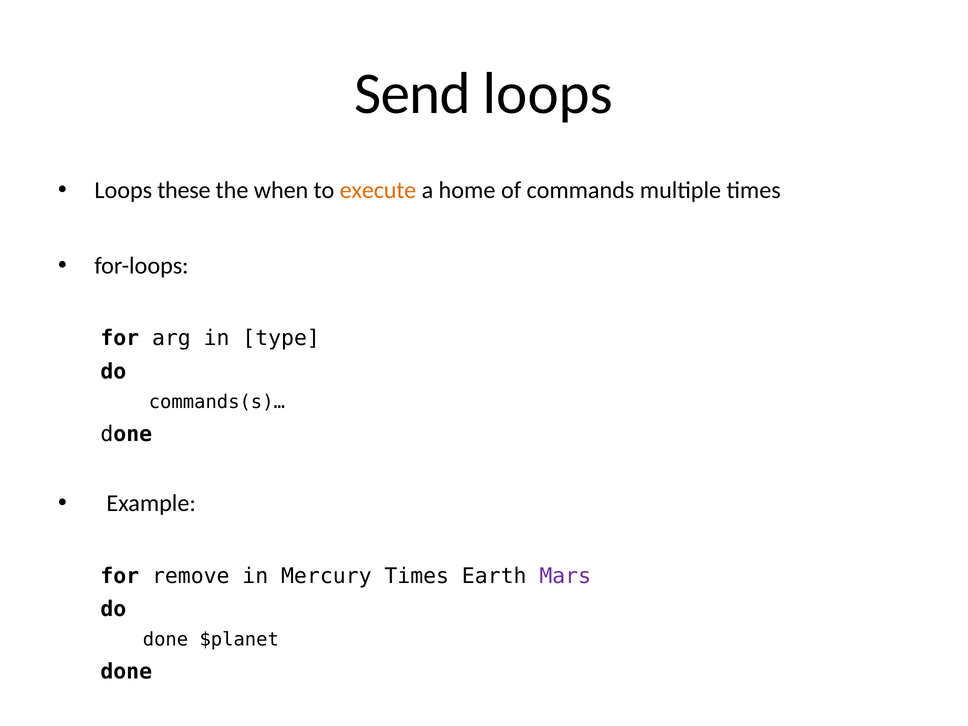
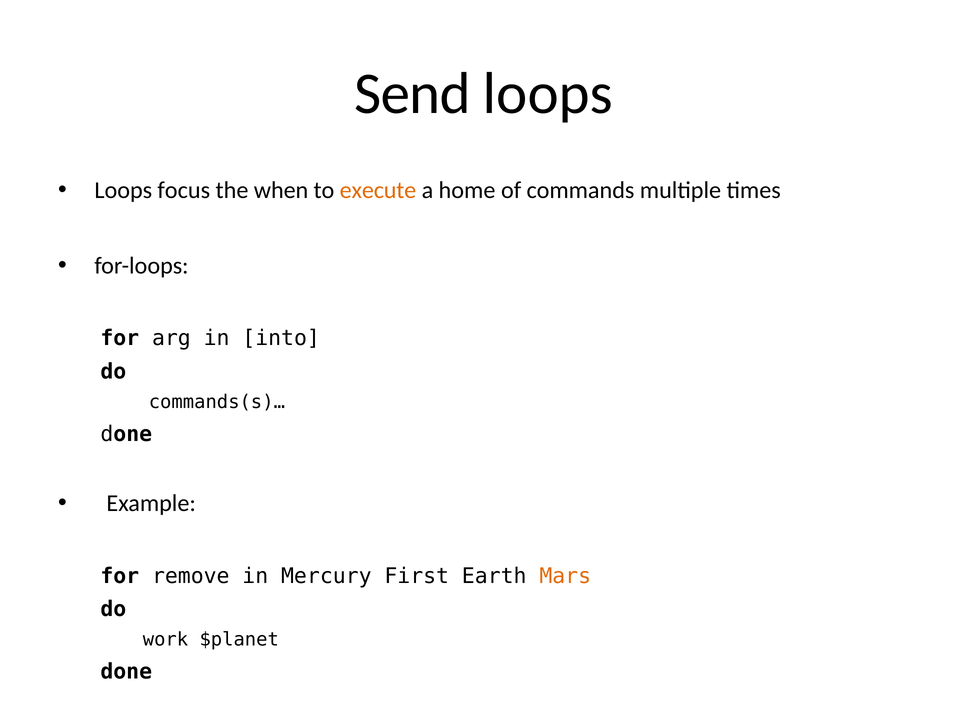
these: these -> focus (184, 190)
type: type -> into (281, 338)
Mercury Times: Times -> First (417, 576)
Mars colour: purple -> orange (565, 576)
done: done -> work (165, 640)
